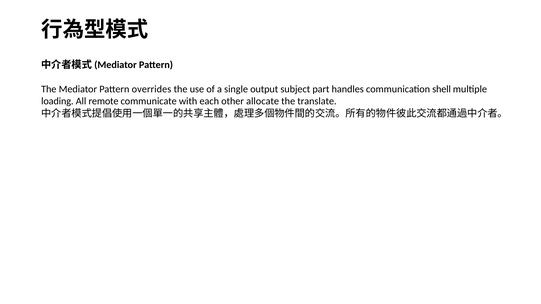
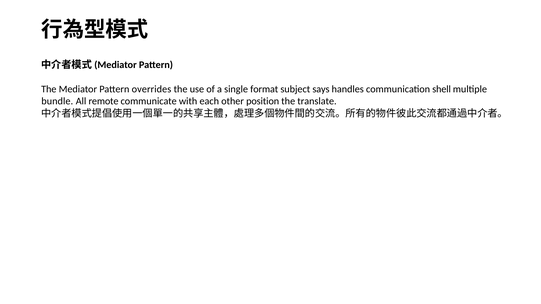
output: output -> format (264, 89)
part: part -> says (321, 89)
loading: loading -> bundle (57, 101)
allocate: allocate -> position (263, 101)
